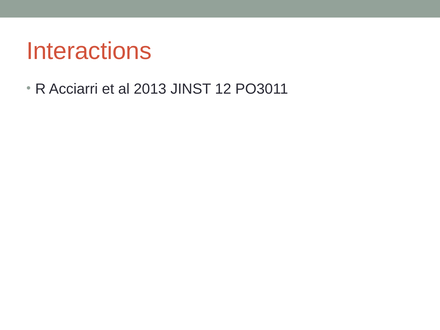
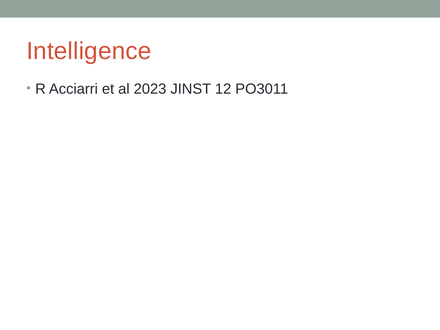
Interactions: Interactions -> Intelligence (89, 51)
2013: 2013 -> 2023 (150, 89)
